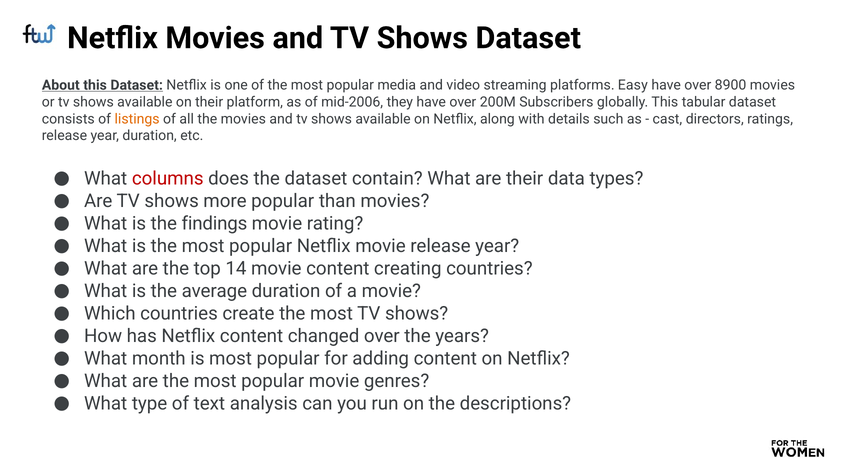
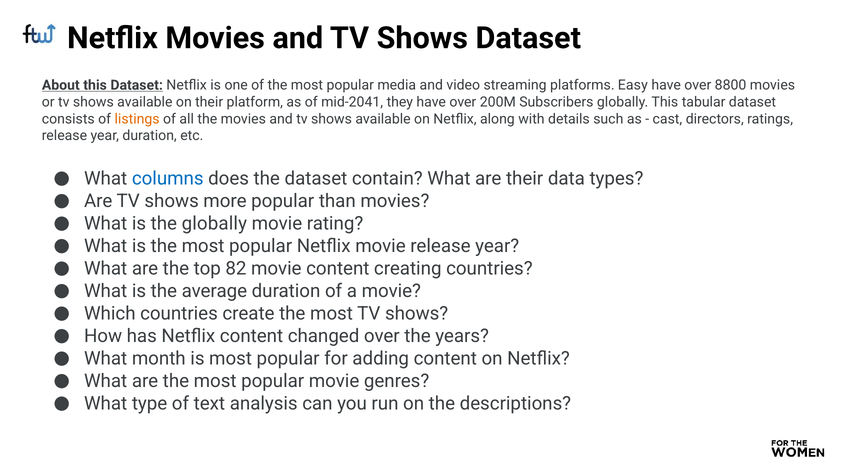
8900: 8900 -> 8800 (731, 85)
mid-2006: mid-2006 -> mid-2041 (352, 102)
columns colour: red -> blue (168, 179)
the findings: findings -> globally (214, 224)
14: 14 -> 82 (236, 269)
